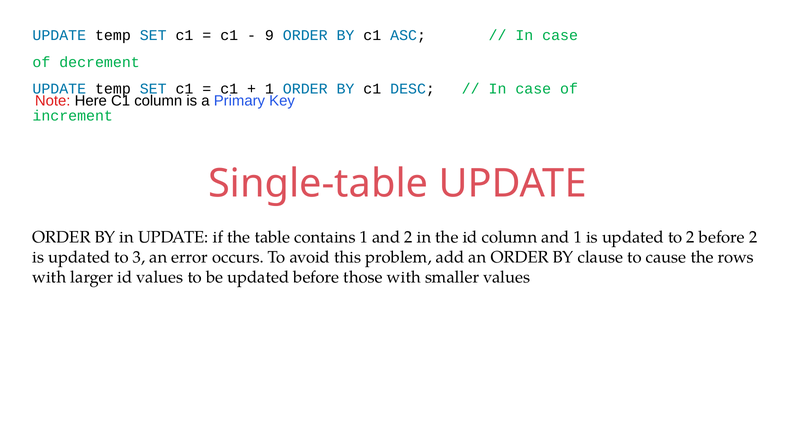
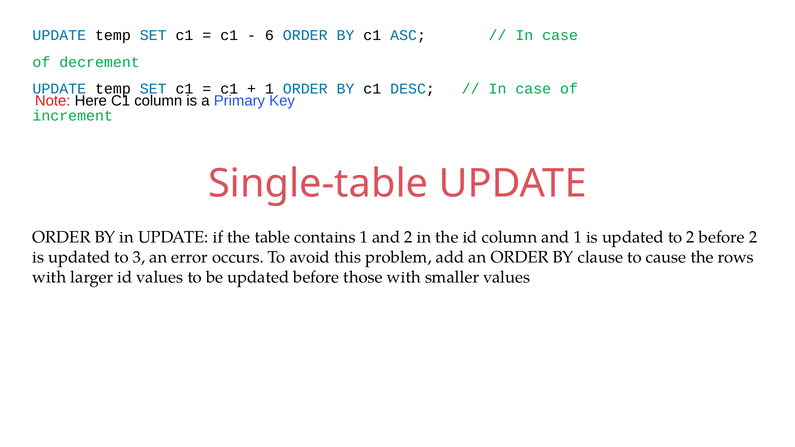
9: 9 -> 6 (269, 35)
